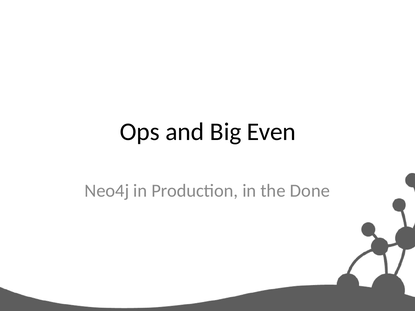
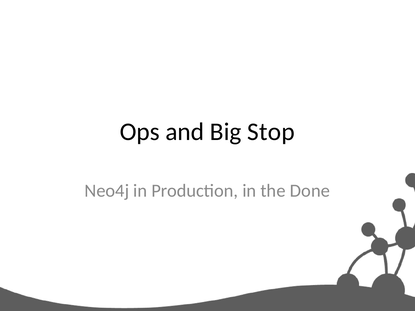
Even: Even -> Stop (271, 132)
